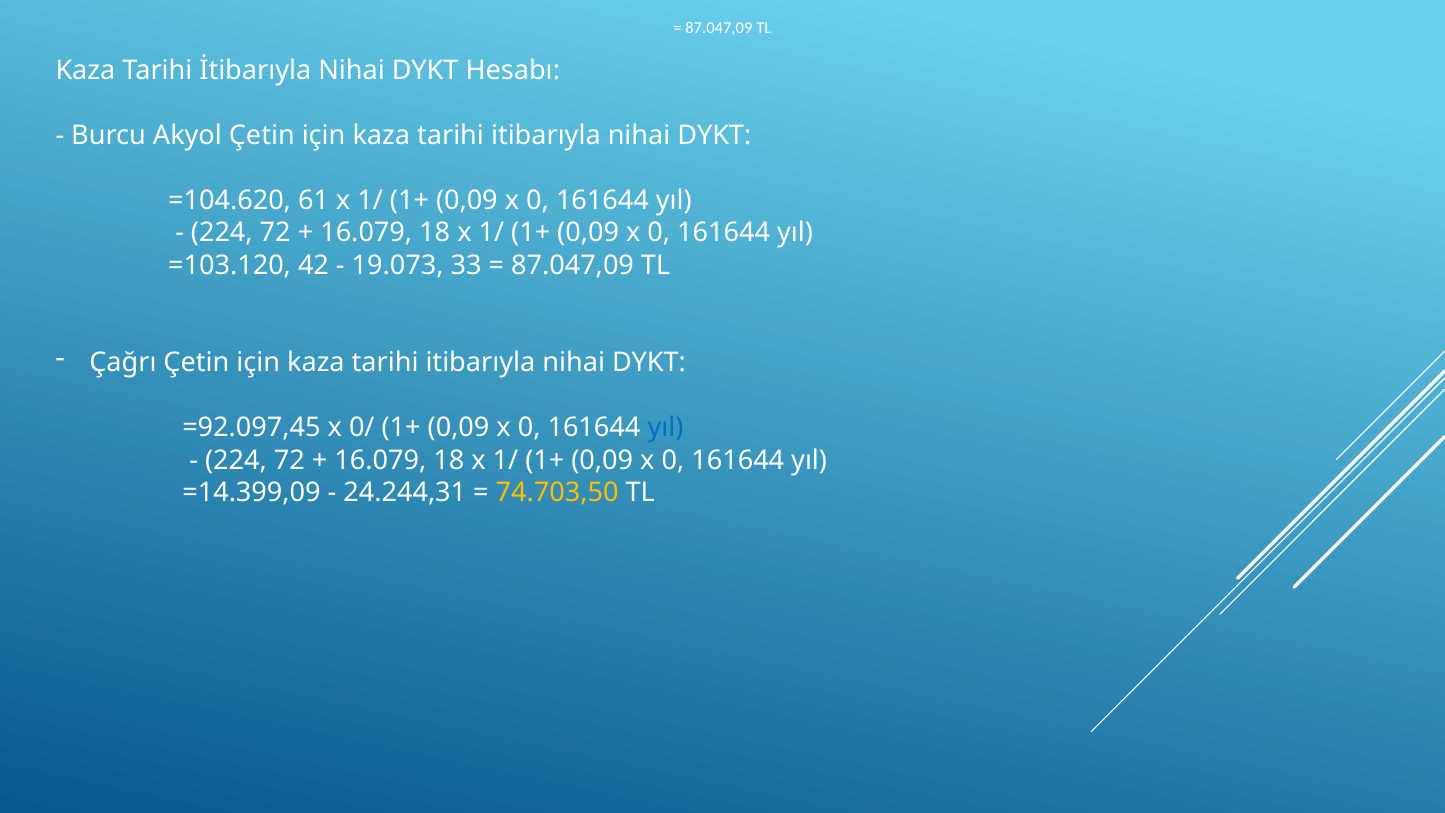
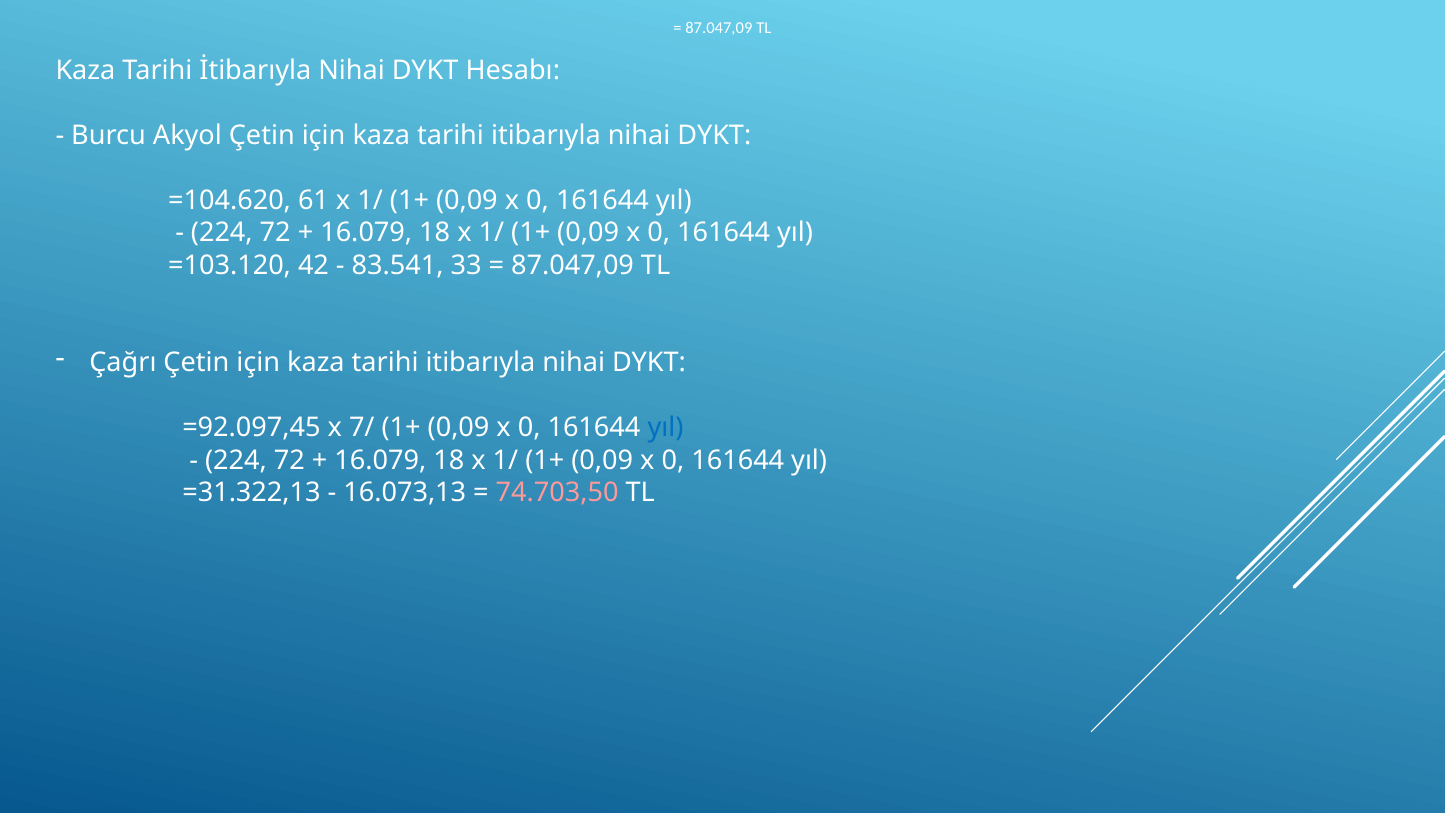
19.073: 19.073 -> 83.541 (398, 265)
0/: 0/ -> 7/ (362, 428)
=14.399,09: =14.399,09 -> =31.322,13 (251, 493)
24.244,31: 24.244,31 -> 16.073,13 (405, 493)
74.703,50 colour: yellow -> pink (557, 493)
